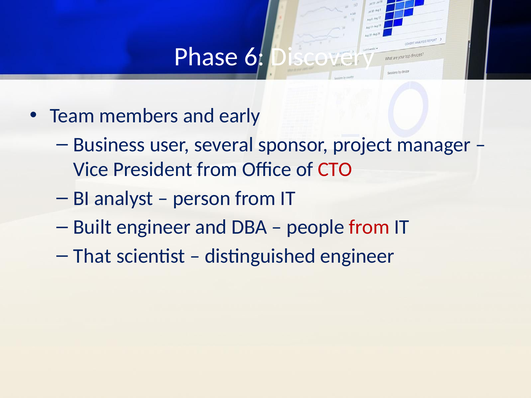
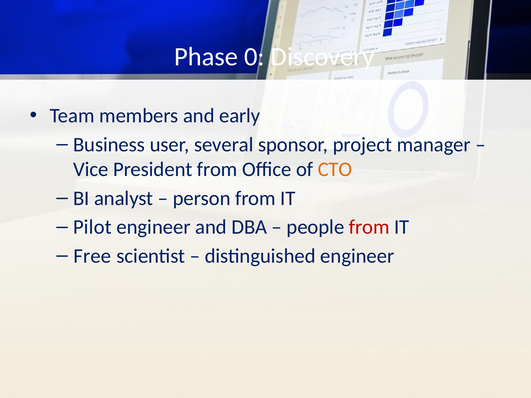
6: 6 -> 0 (254, 57)
CTO colour: red -> orange (335, 169)
Built: Built -> Pilot (92, 227)
That: That -> Free (92, 256)
